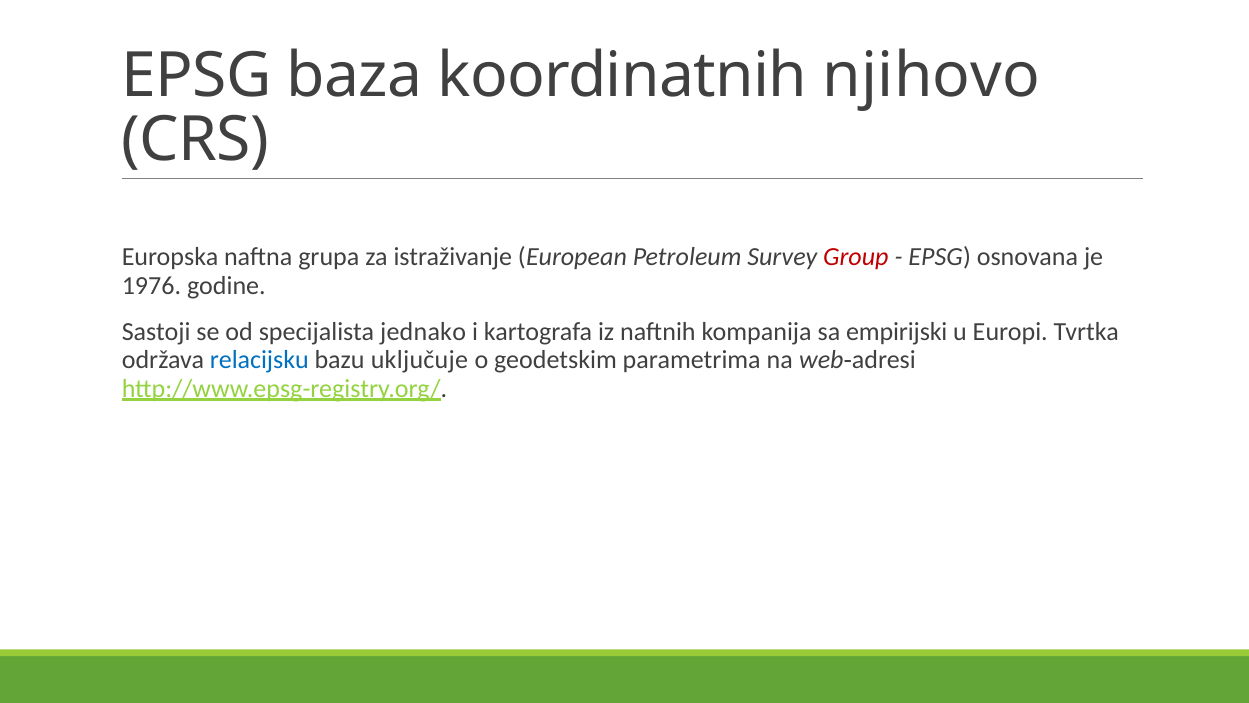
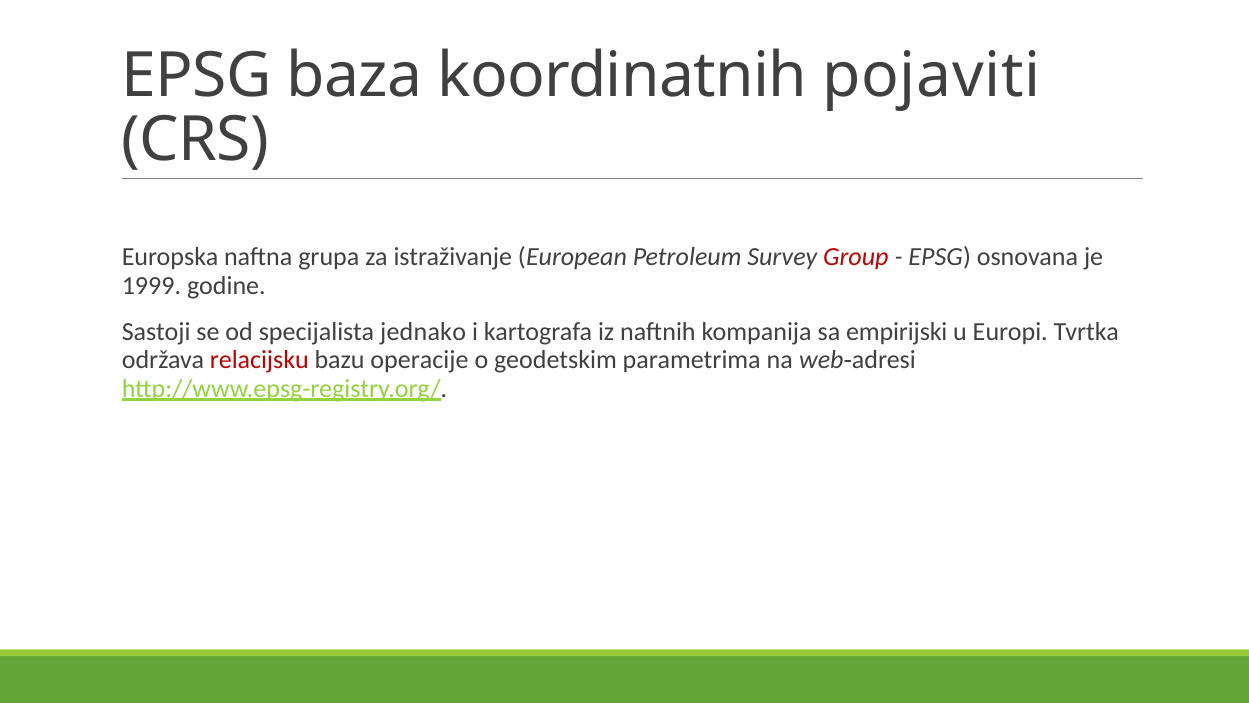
njihovo: njihovo -> pojaviti (931, 76)
1976: 1976 -> 1999 (151, 285)
relacijsku colour: blue -> red (259, 360)
uključuje: uključuje -> operacije (420, 360)
